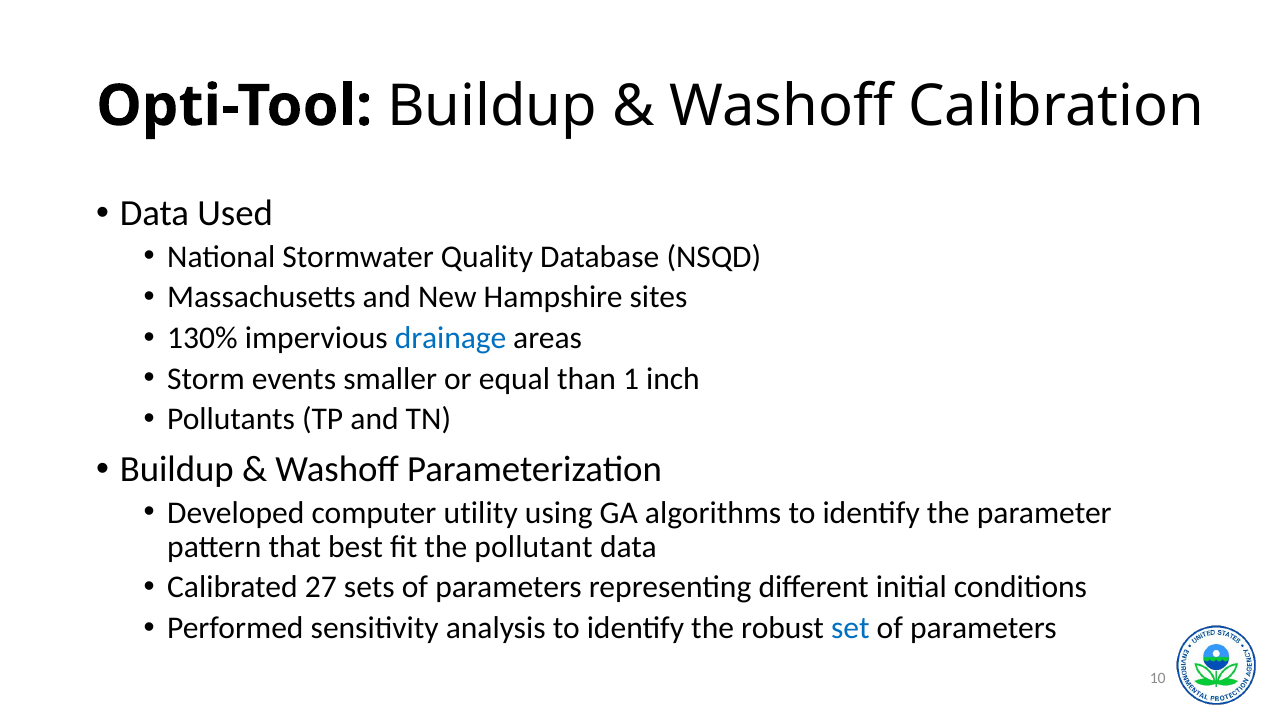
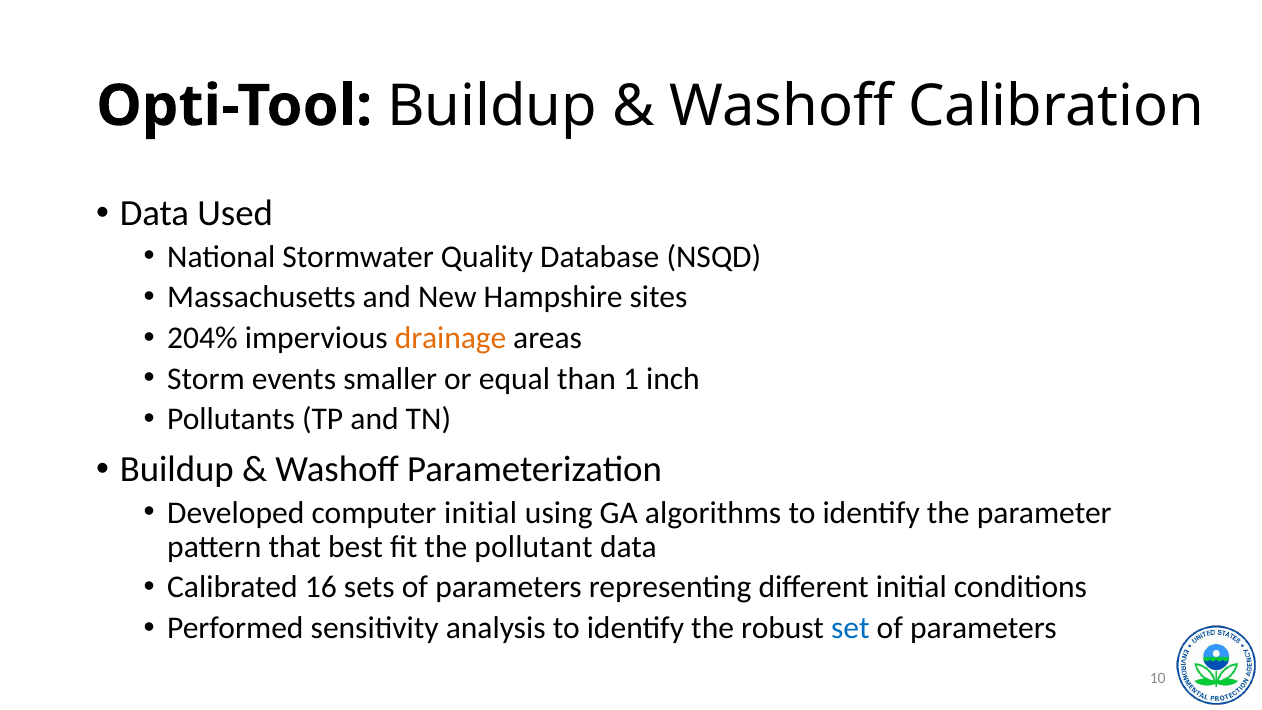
130%: 130% -> 204% (202, 338)
drainage colour: blue -> orange (451, 338)
computer utility: utility -> initial (481, 513)
27: 27 -> 16 (321, 587)
